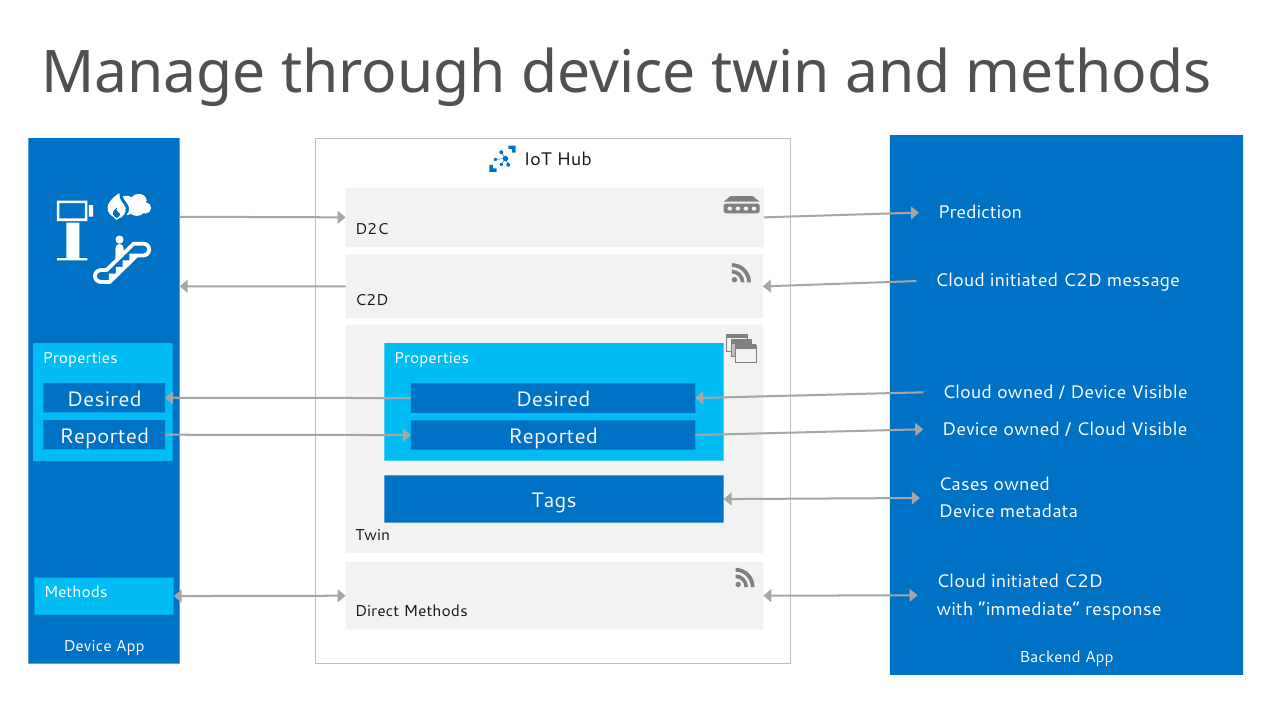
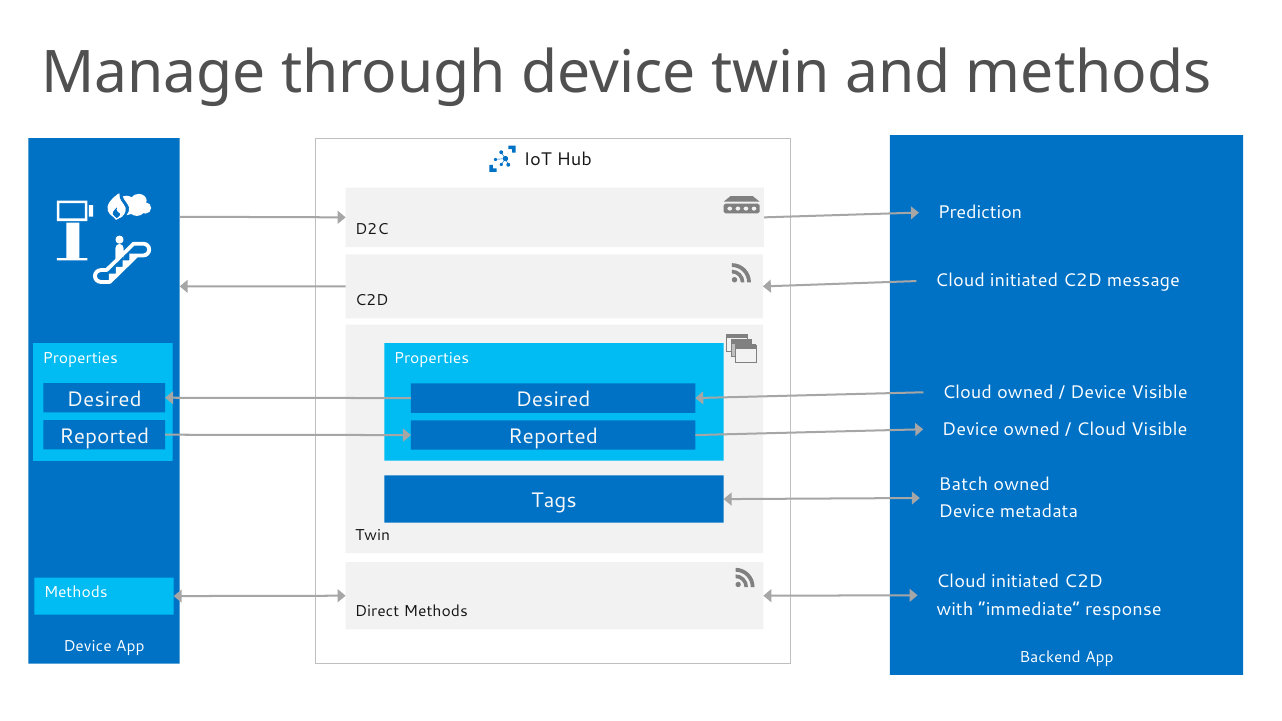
Cases: Cases -> Batch (963, 484)
